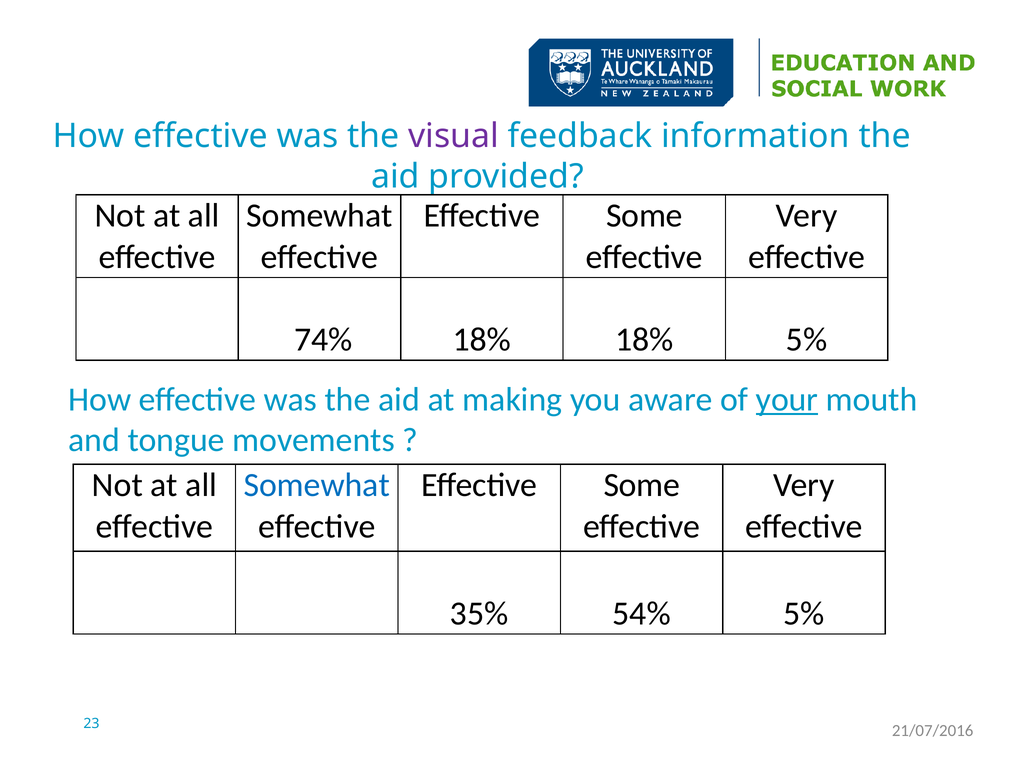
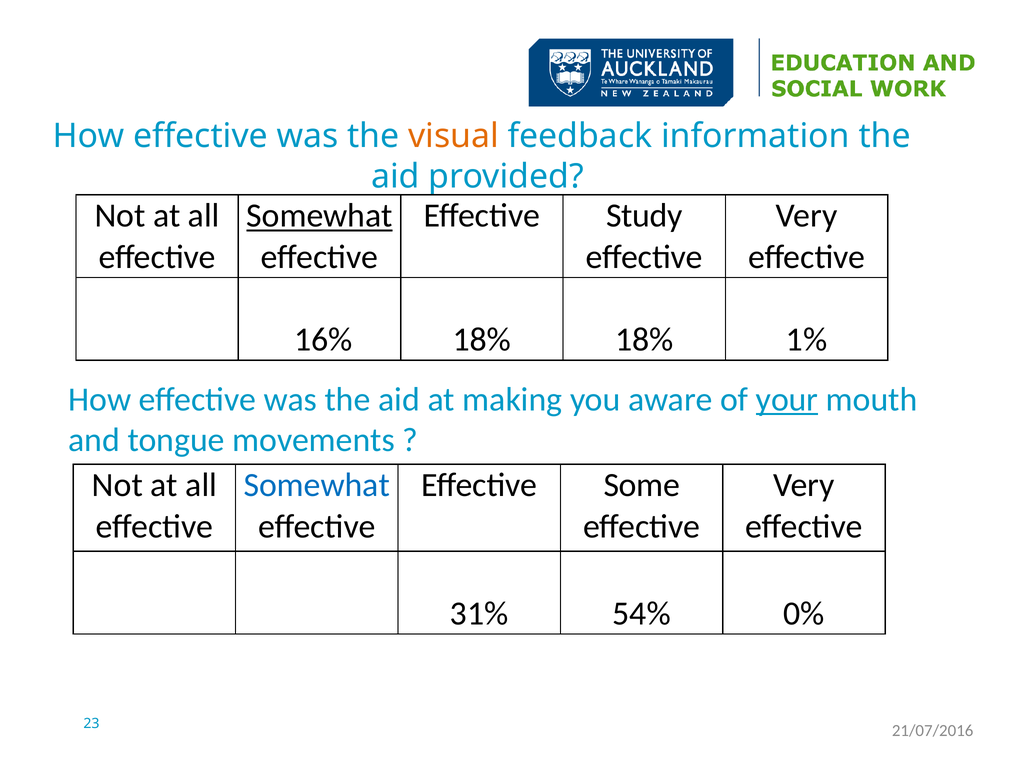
visual colour: purple -> orange (454, 136)
Somewhat underline: none -> present (320, 216)
Some: Some -> Study (644, 216)
74%: 74% -> 16% (323, 339)
18% 5%: 5% -> 1% (807, 339)
35%: 35% -> 31% (479, 613)
54% 5%: 5% -> 0% (804, 613)
